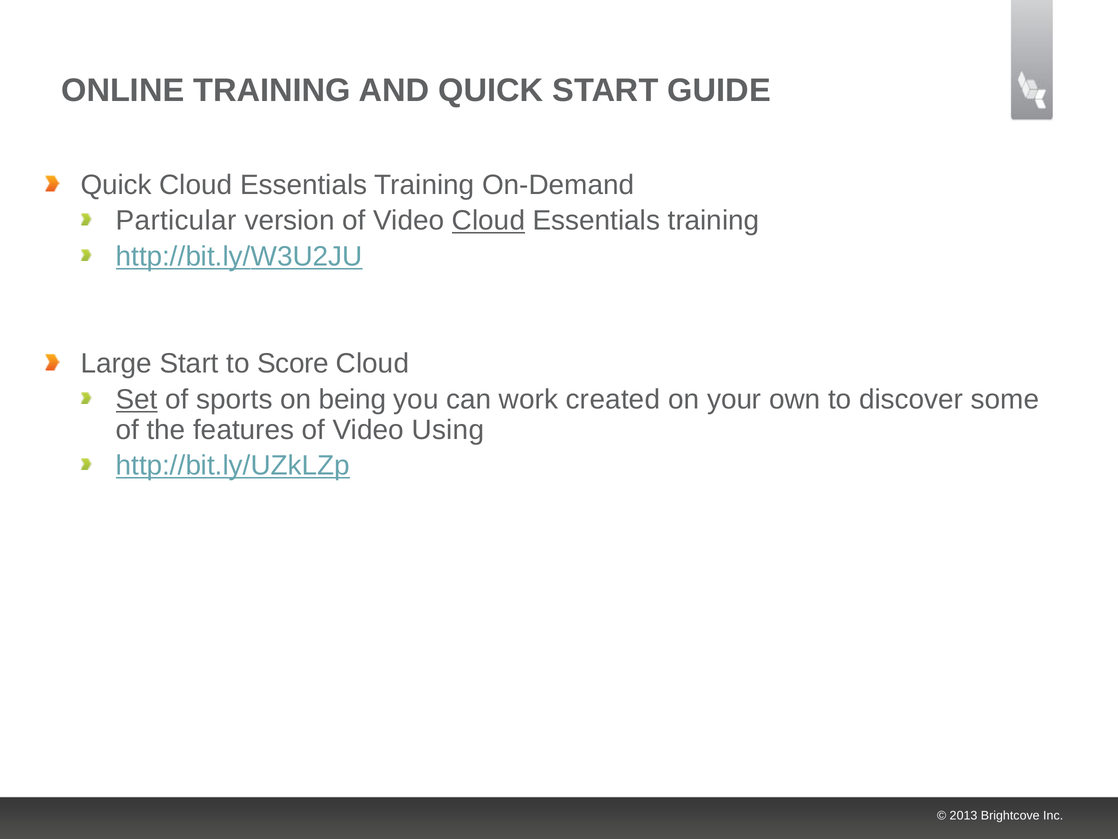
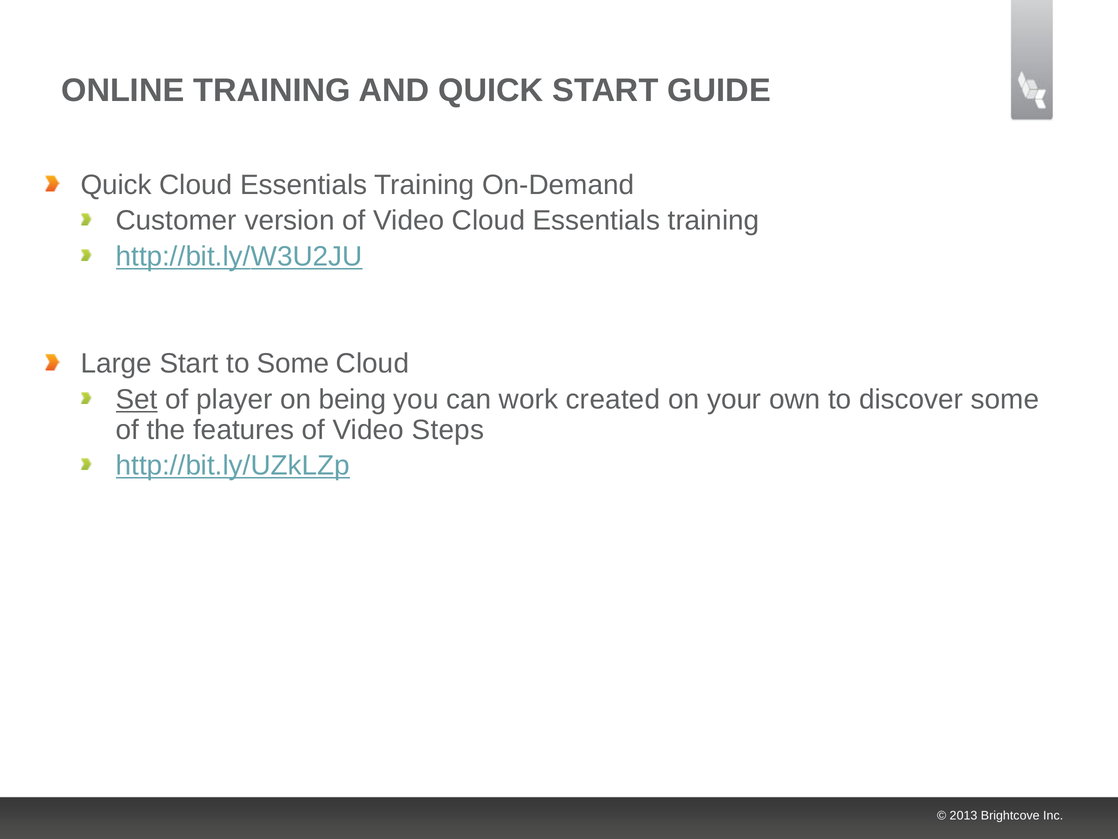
Particular: Particular -> Customer (176, 221)
Cloud underline: present -> none (489, 221)
to Score: Score -> Some (293, 364)
sports: sports -> player (234, 399)
Using: Using -> Steps (448, 430)
